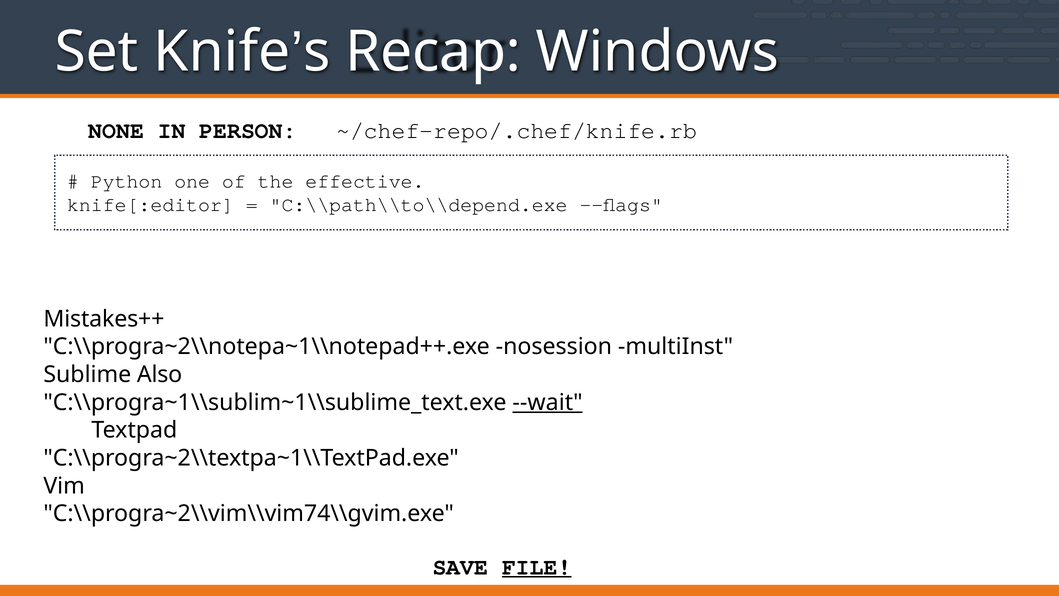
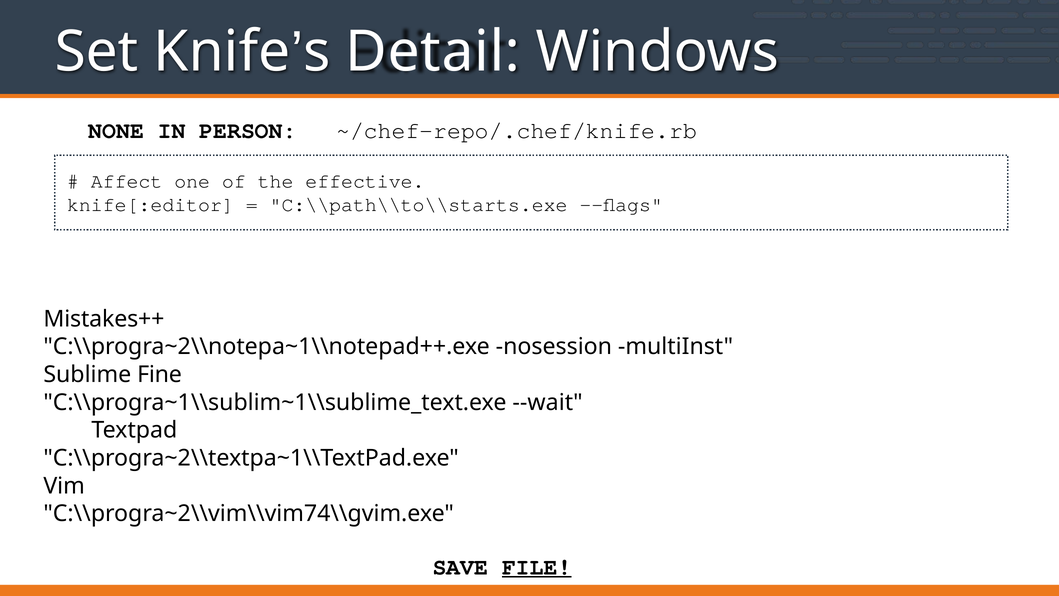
Recap: Recap -> Detail (433, 52)
Python: Python -> Affect (127, 181)
C:\\path\\to\\depend.exe: C:\\path\\to\\depend.exe -> C:\\path\\to\\starts.exe (419, 205)
Also: Also -> Fine (160, 374)
--wait underline: present -> none (548, 402)
